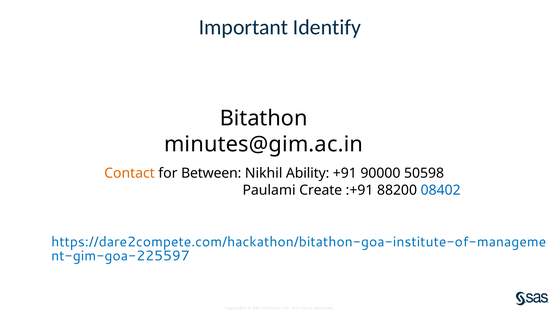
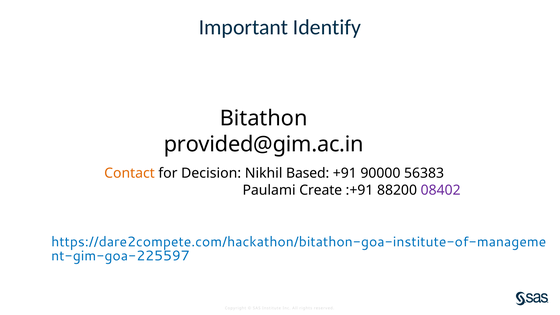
minutes@gim.ac.in: minutes@gim.ac.in -> provided@gim.ac.in (264, 144)
Between: Between -> Decision (211, 173)
Ability: Ability -> Based (308, 173)
50598: 50598 -> 56383 (424, 173)
08402 colour: blue -> purple (441, 190)
